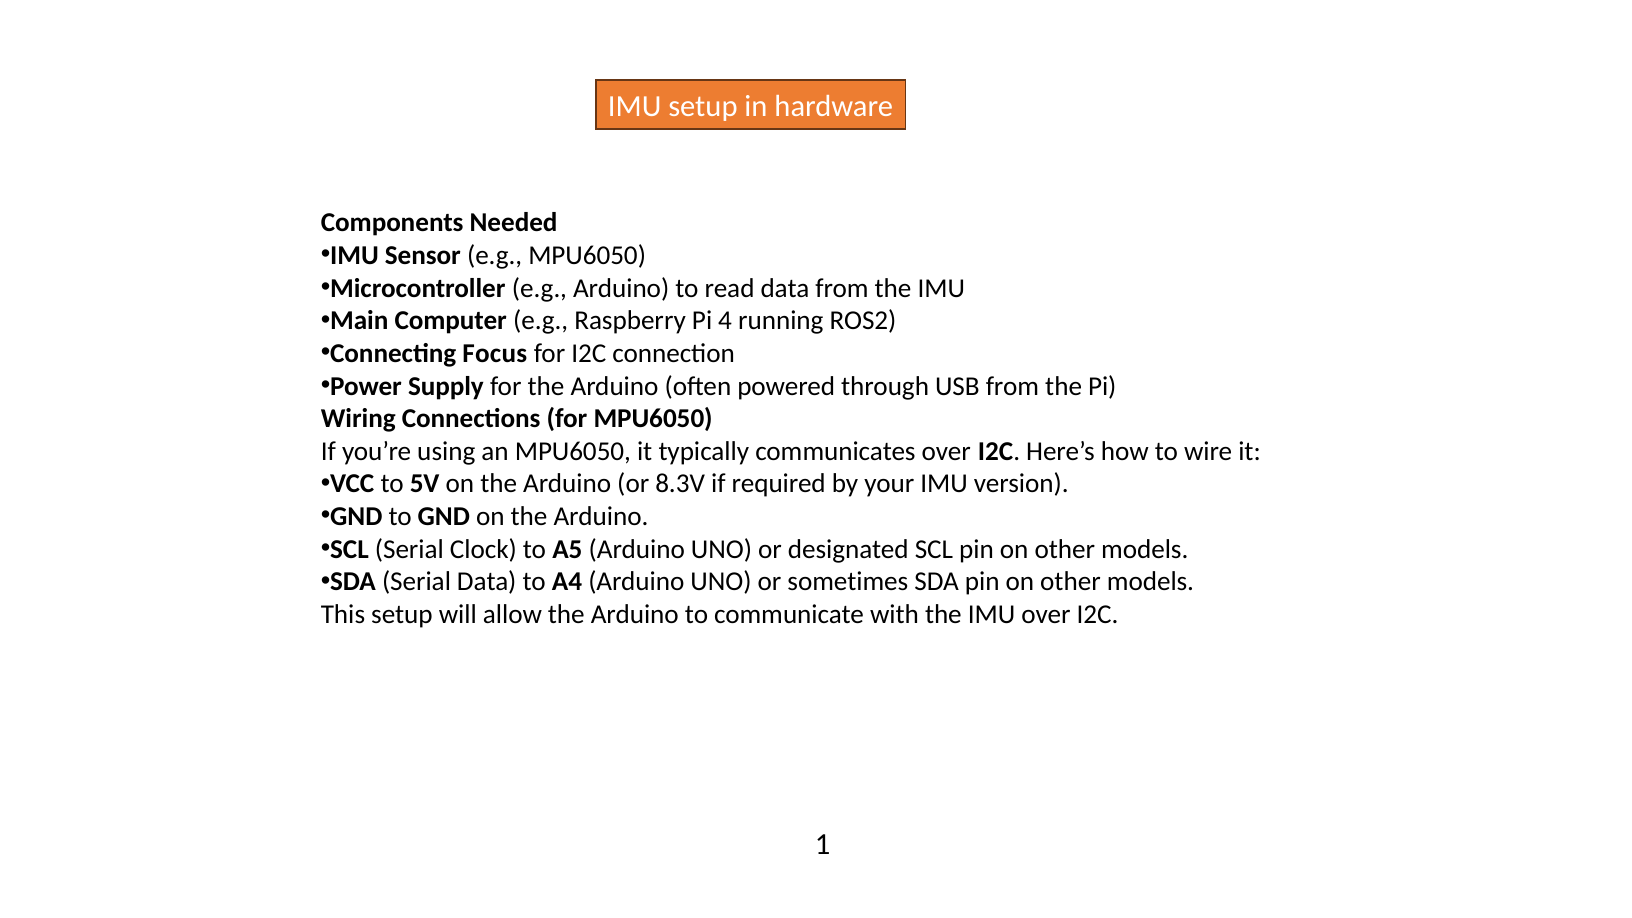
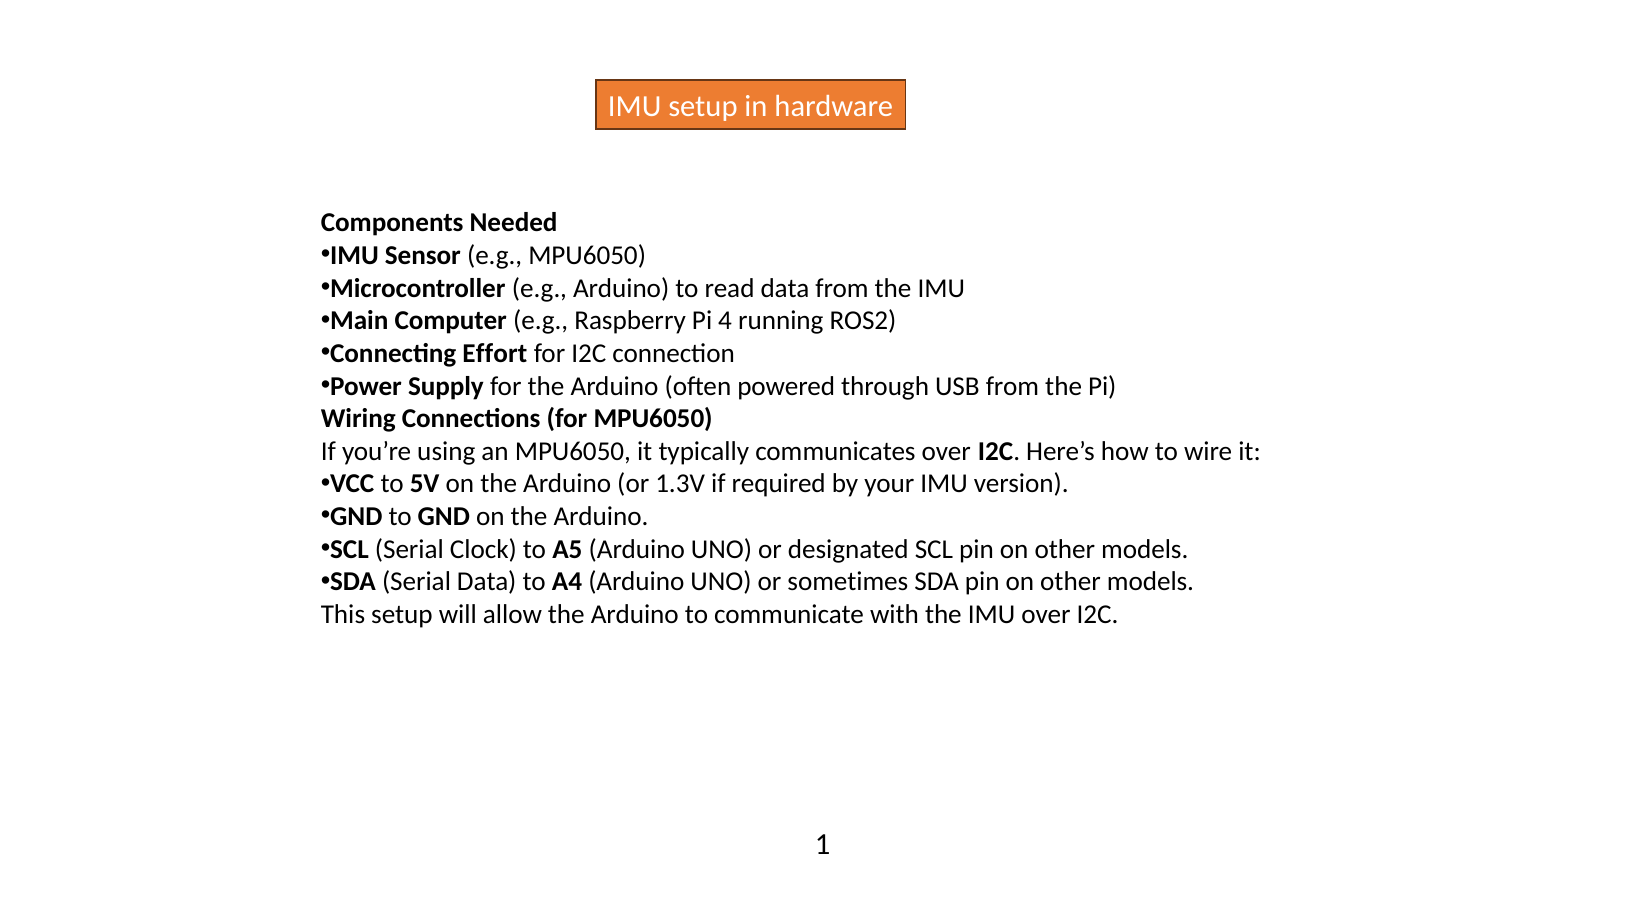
Focus: Focus -> Effort (495, 353)
8.3V: 8.3V -> 1.3V (680, 484)
